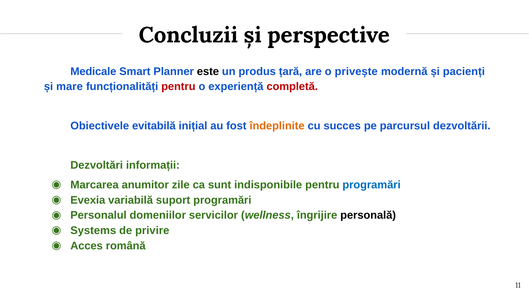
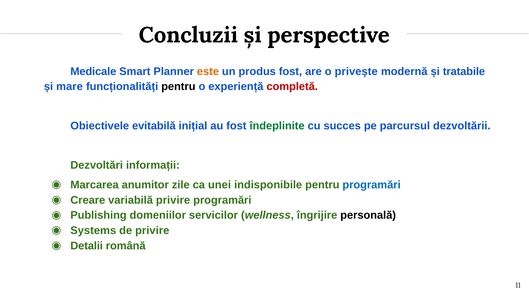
este colour: black -> orange (208, 71)
produs țară: țară -> fost (291, 71)
pacienți: pacienți -> tratabile (464, 71)
pentru colour: red -> black (178, 87)
îndeplinite colour: orange -> green (277, 126)
sunt: sunt -> unei (220, 185)
Evexia: Evexia -> Creare (88, 200)
variabilă suport: suport -> privire (173, 200)
Personalul: Personalul -> Publishing (98, 215)
Acces: Acces -> Detalii (87, 245)
